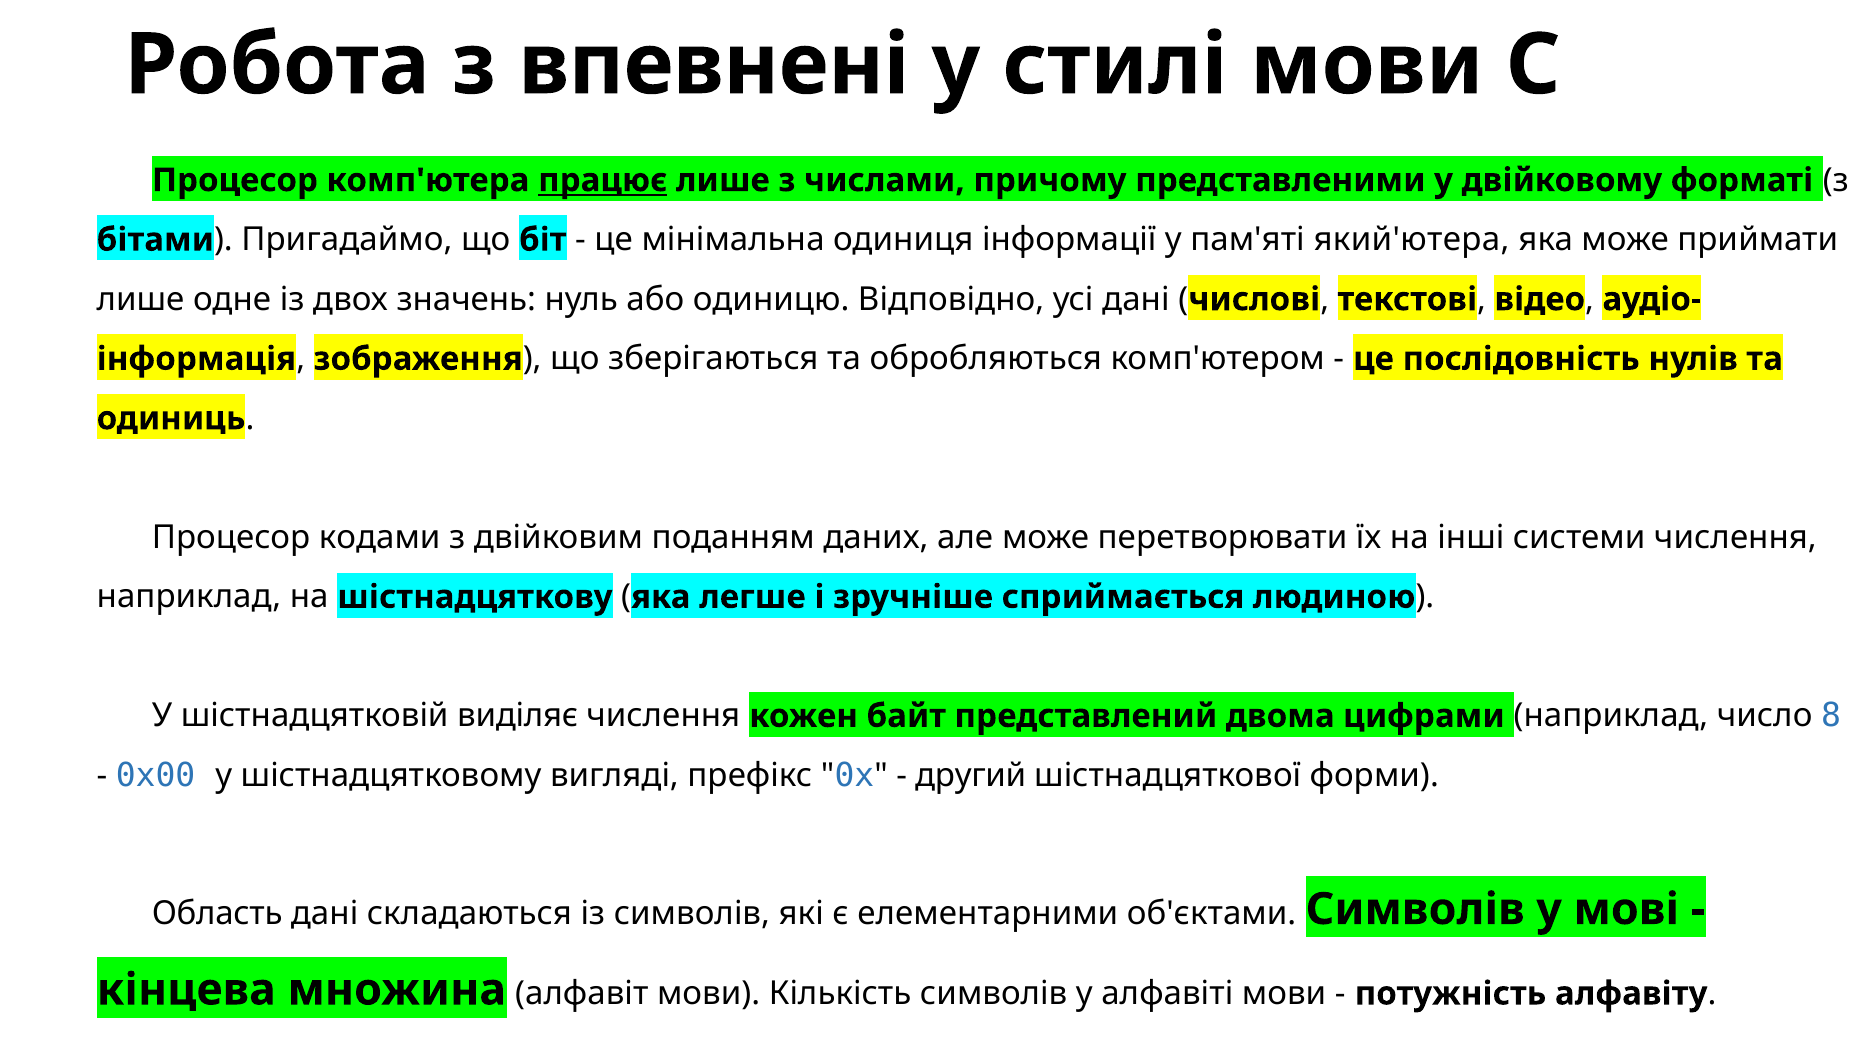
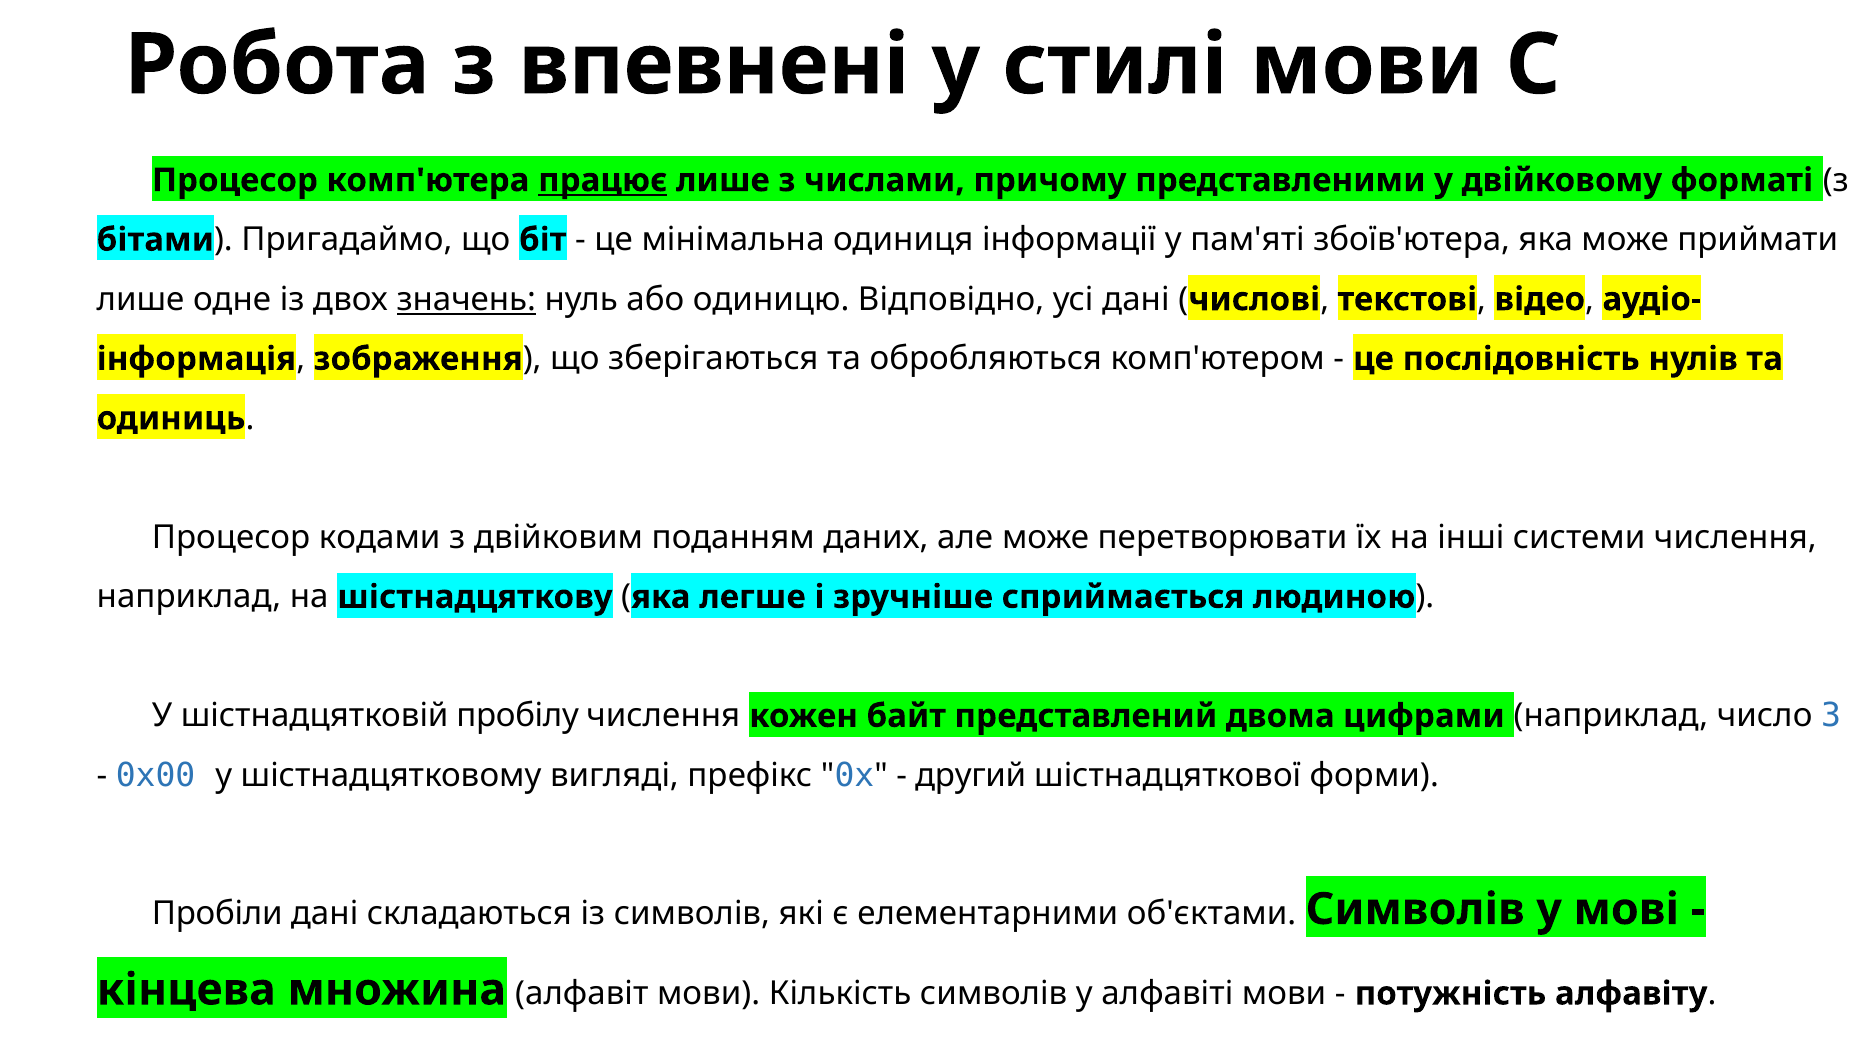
який'ютера: який'ютера -> збоїв'ютера (1412, 240)
значень underline: none -> present (466, 299)
виділяє: виділяє -> пробілу (518, 716)
8: 8 -> 3 (1831, 716)
Область: Область -> Пробіли (217, 913)
